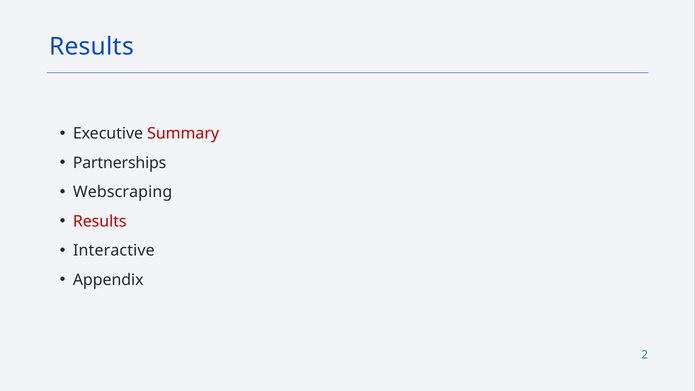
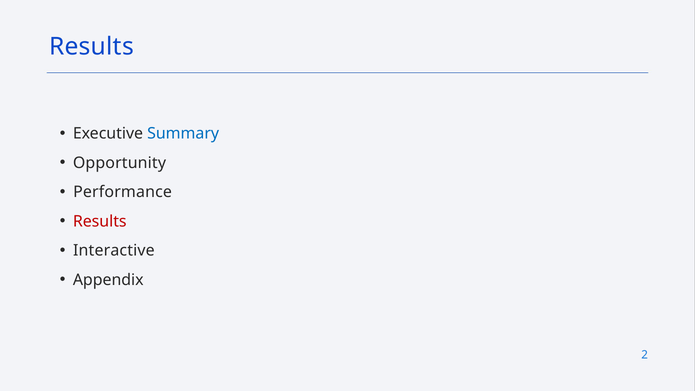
Summary colour: red -> blue (183, 134)
Partnerships: Partnerships -> Opportunity (119, 163)
Webscraping: Webscraping -> Performance (123, 192)
